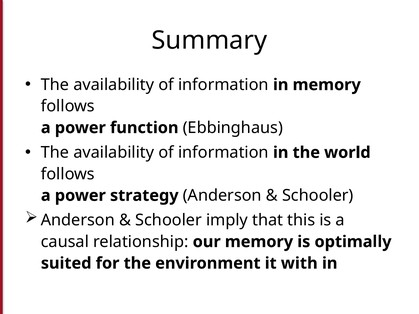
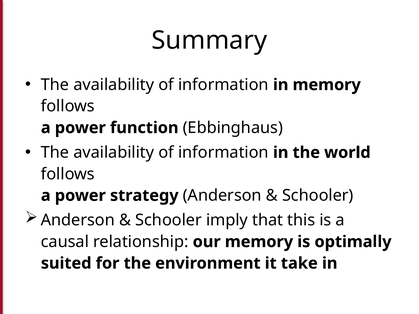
with: with -> take (299, 263)
